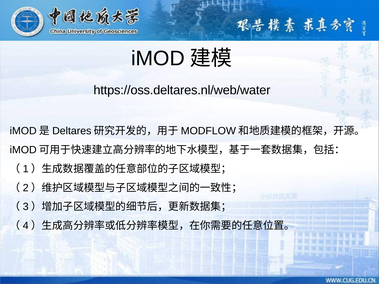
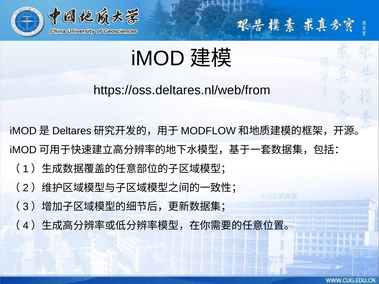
https://oss.deltares.nl/web/water: https://oss.deltares.nl/web/water -> https://oss.deltares.nl/web/from (182, 90)
